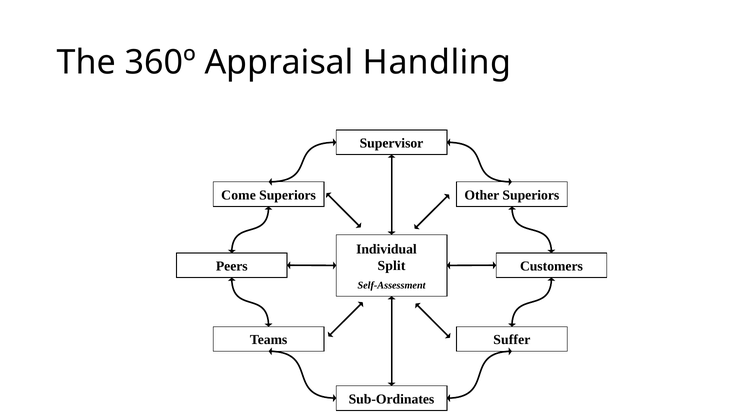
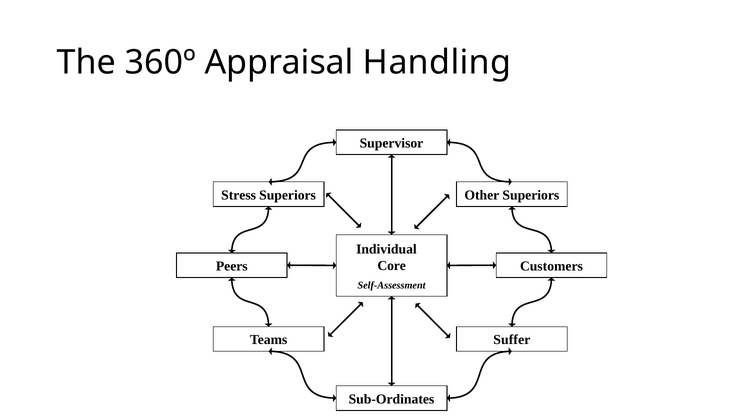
Come: Come -> Stress (239, 195)
Split: Split -> Core (392, 266)
